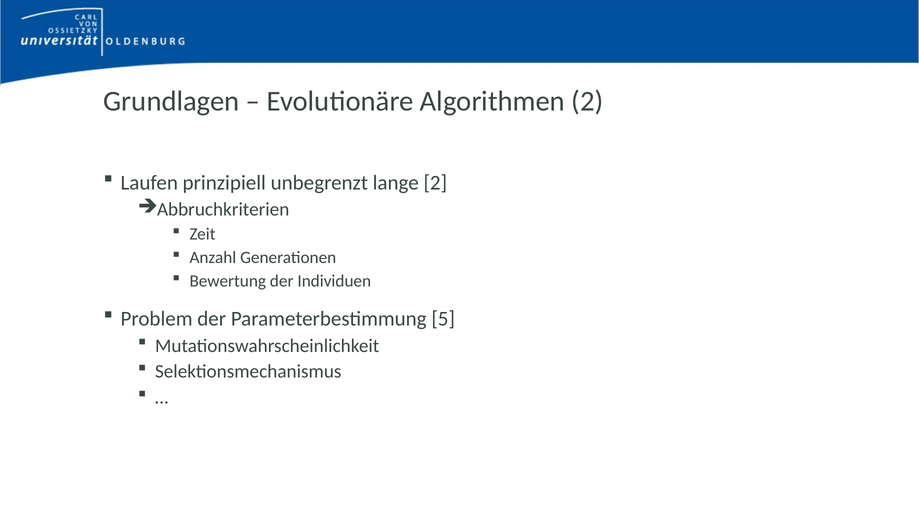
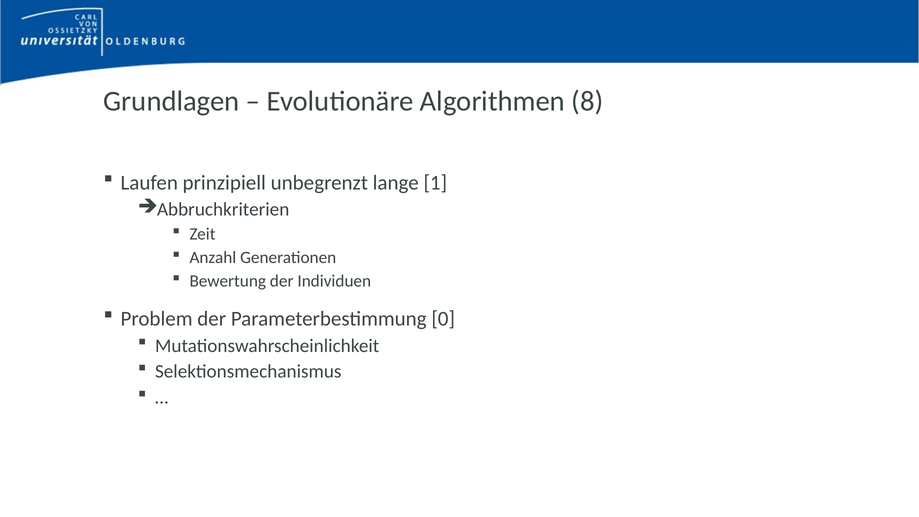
Algorithmen 2: 2 -> 8 (587, 101)
lange 2: 2 -> 1 (435, 183)
5: 5 -> 0 (443, 319)
